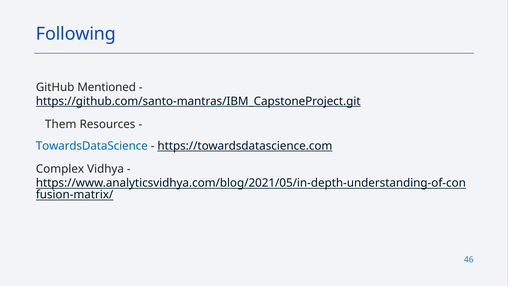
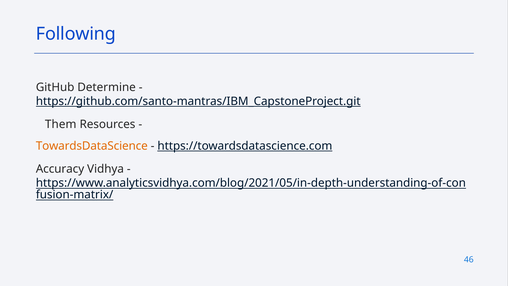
Mentioned: Mentioned -> Determine (107, 87)
TowardsDataScience colour: blue -> orange (92, 146)
Complex: Complex -> Accuracy (60, 169)
